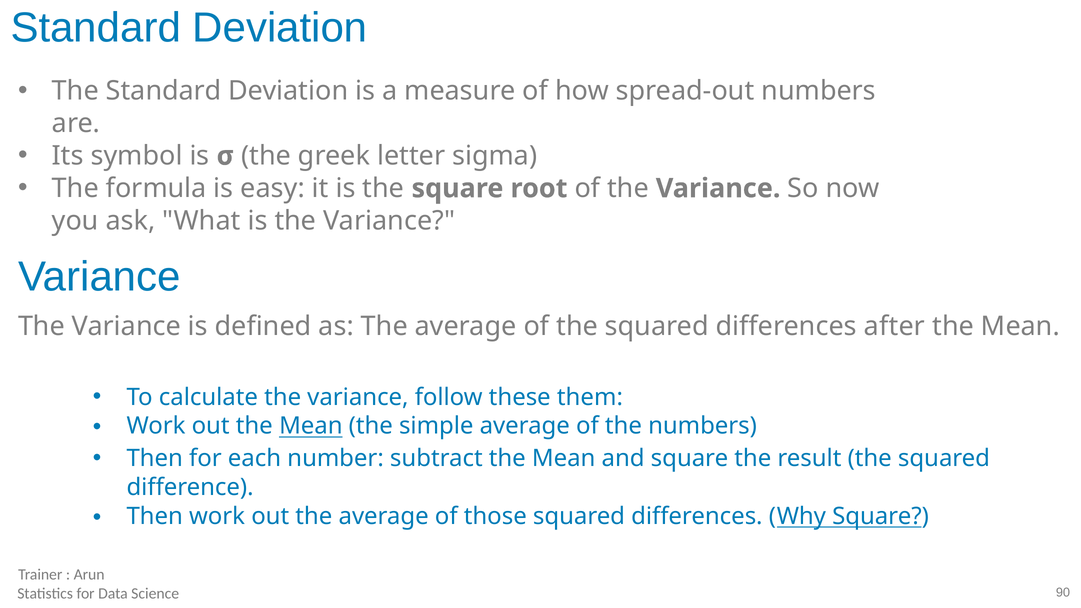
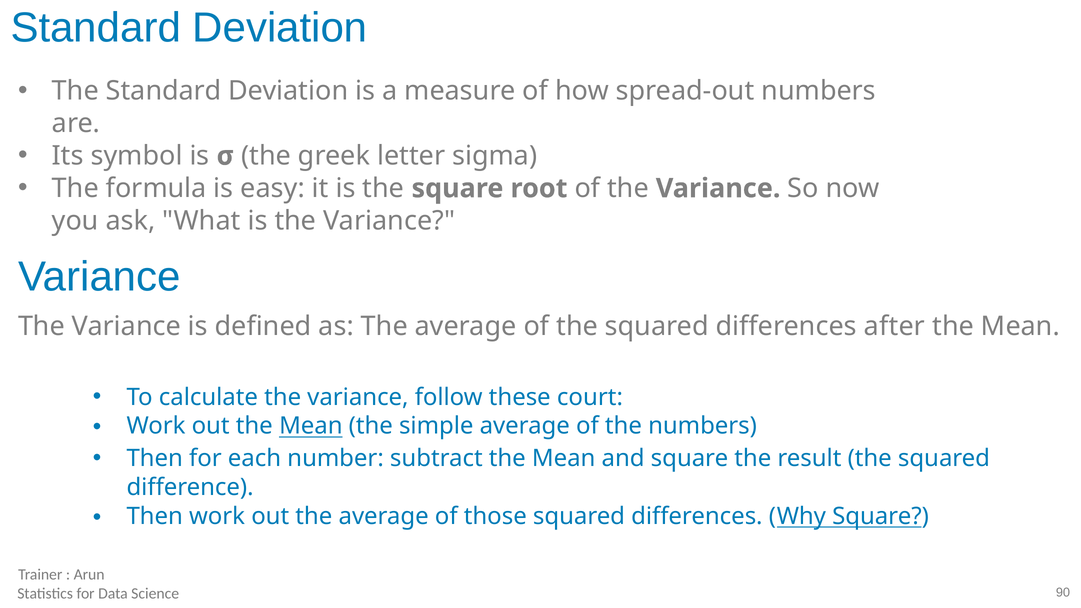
them: them -> court (590, 397)
